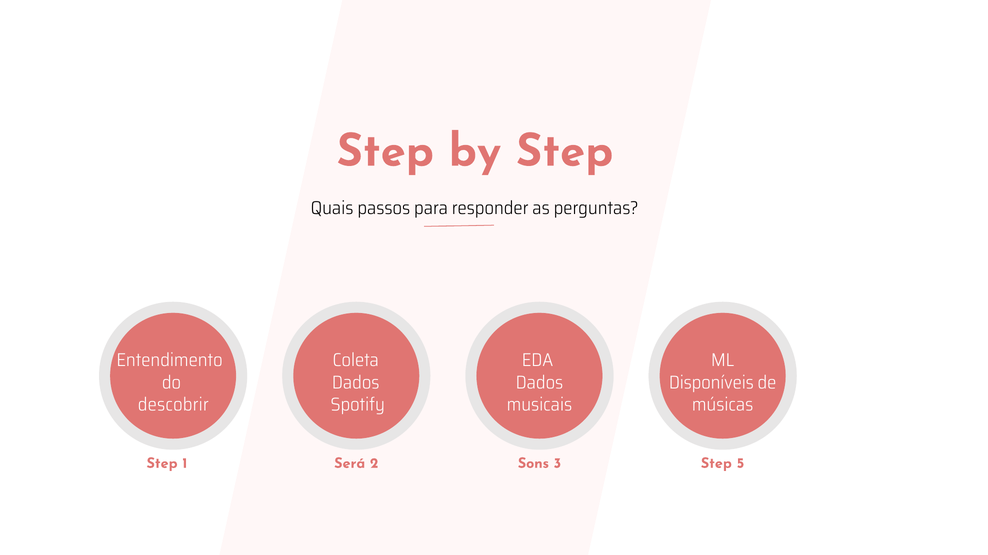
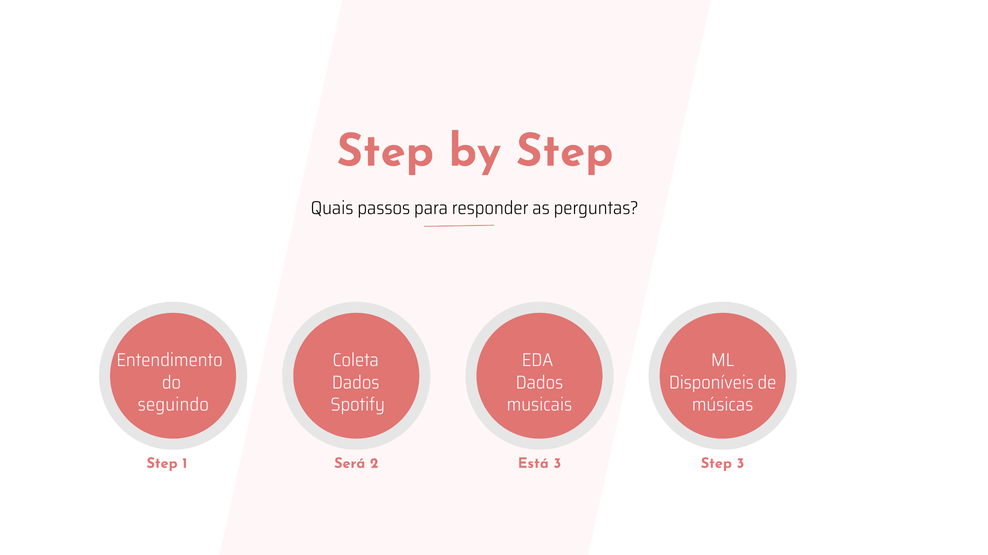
descobrir: descobrir -> seguindo (173, 405)
Sons: Sons -> Está (533, 464)
Step 5: 5 -> 3 (740, 464)
